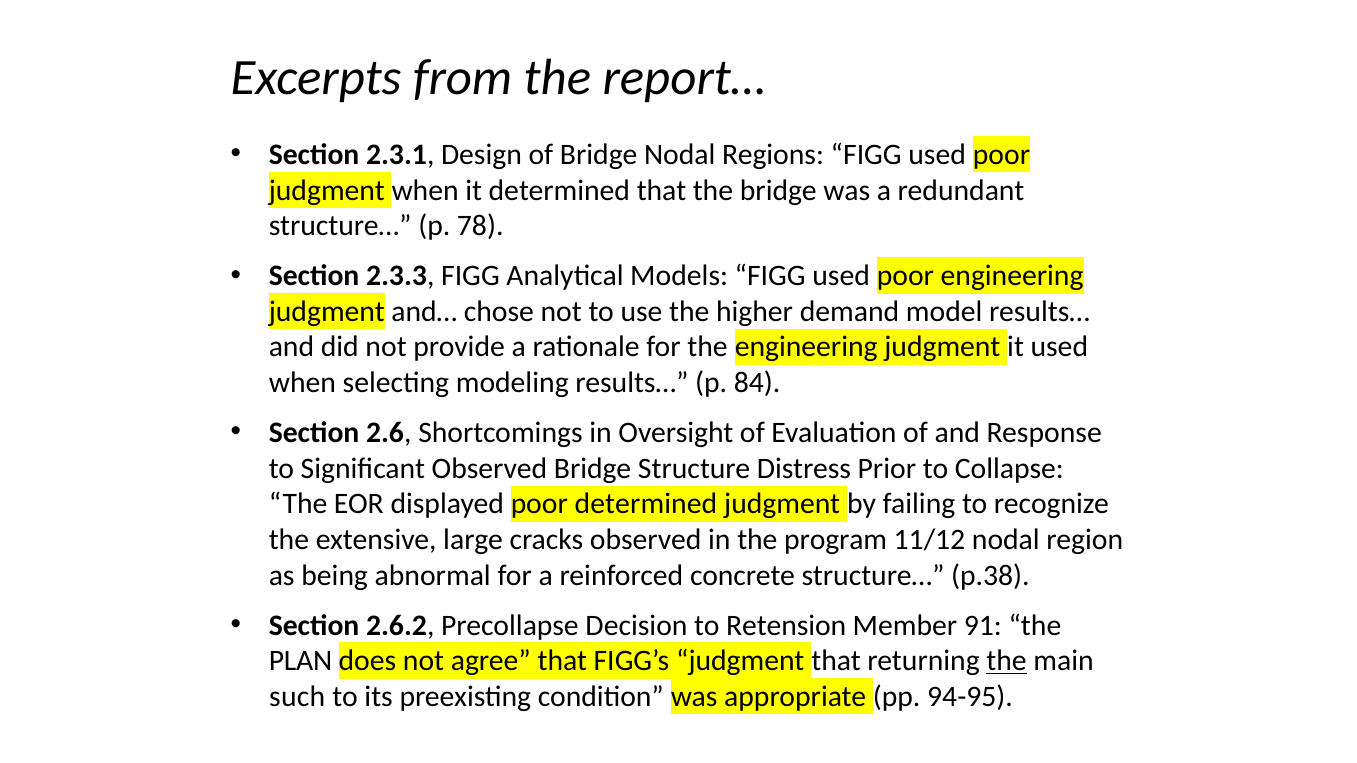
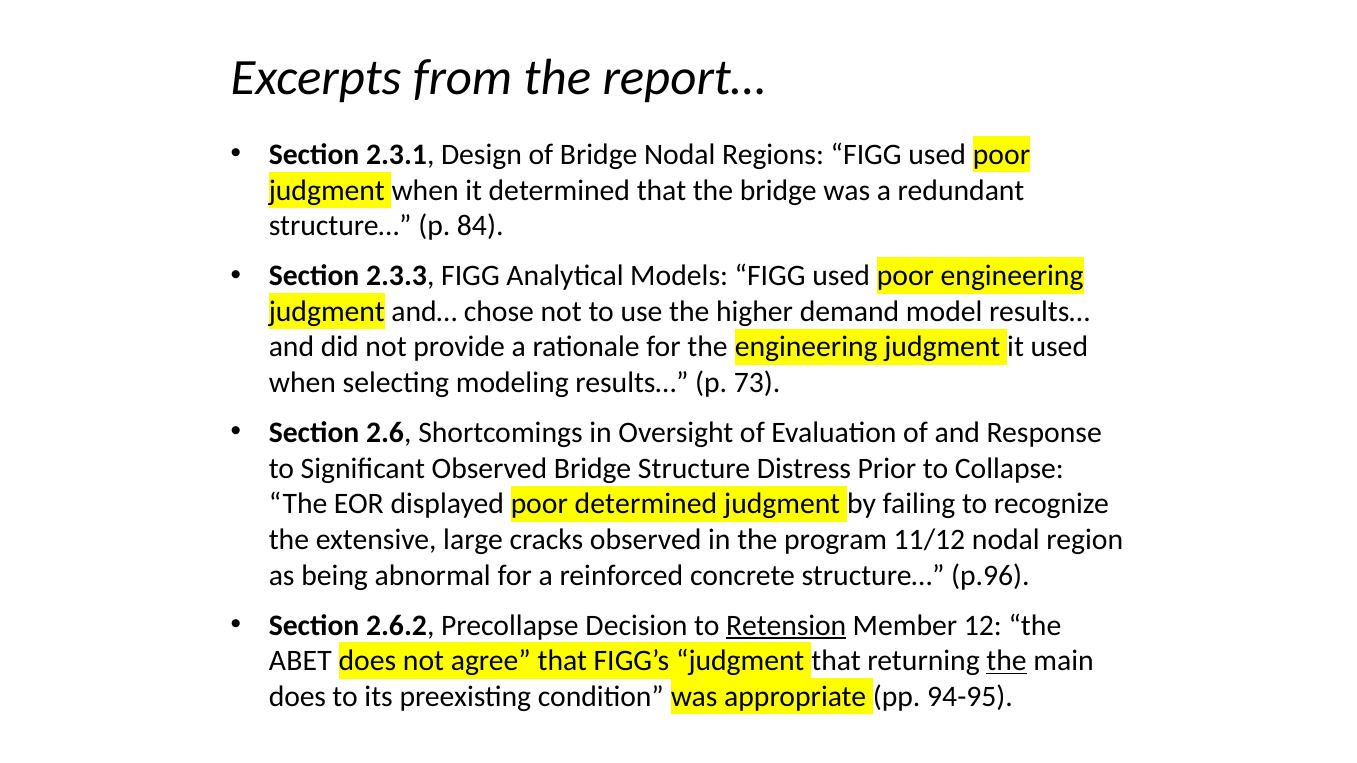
78: 78 -> 84 (480, 226)
84: 84 -> 73 (757, 383)
p.38: p.38 -> p.96 (990, 575)
Retension underline: none -> present (786, 625)
91: 91 -> 12 (983, 625)
PLAN: PLAN -> ABET (300, 661)
such: such -> does (297, 697)
